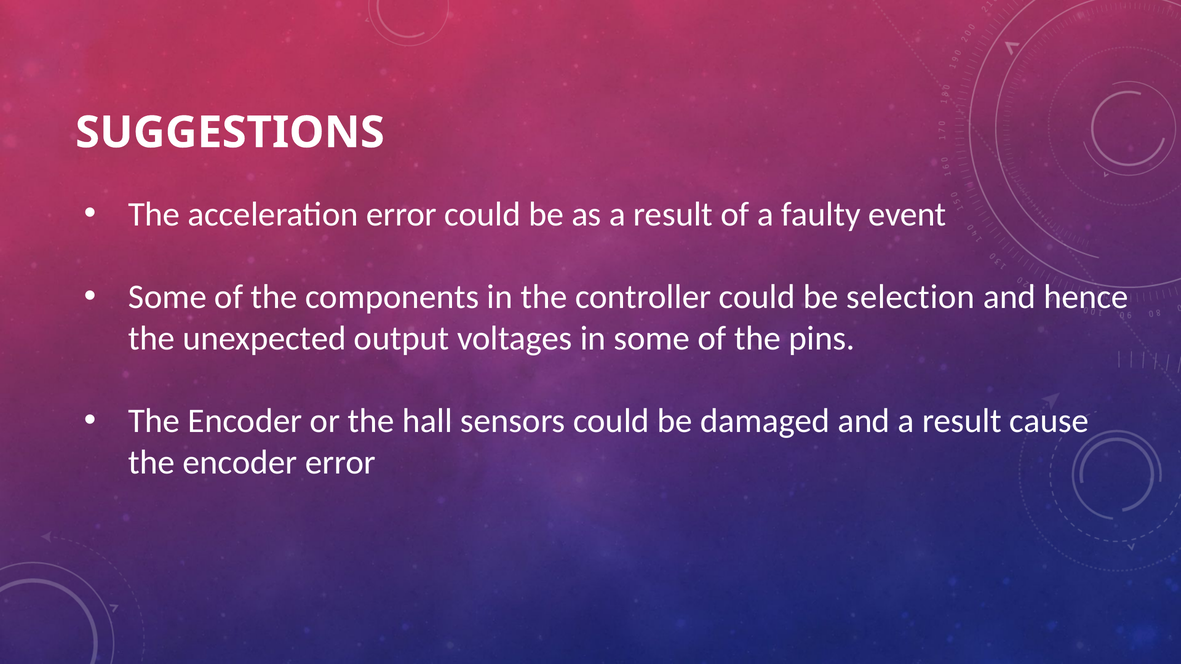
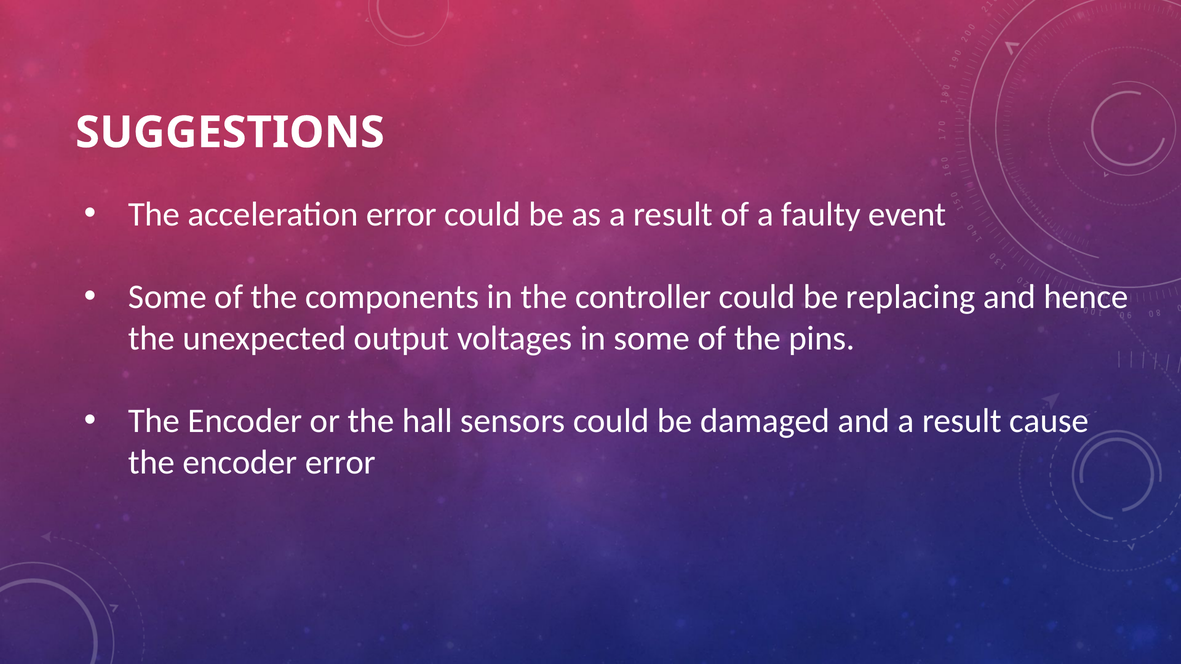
selection: selection -> replacing (911, 297)
